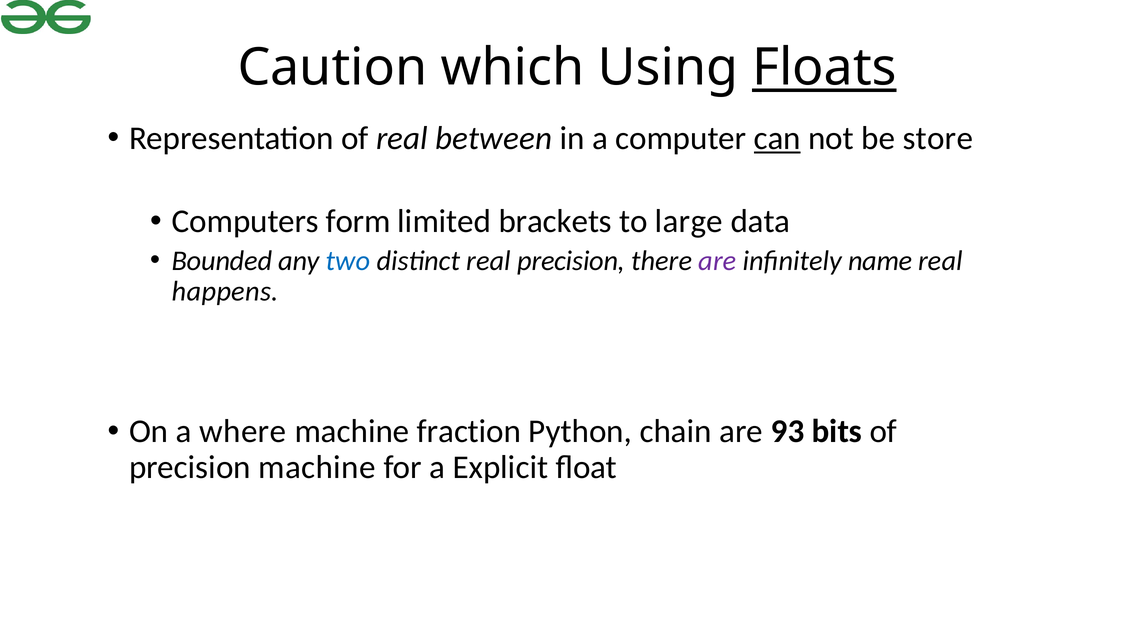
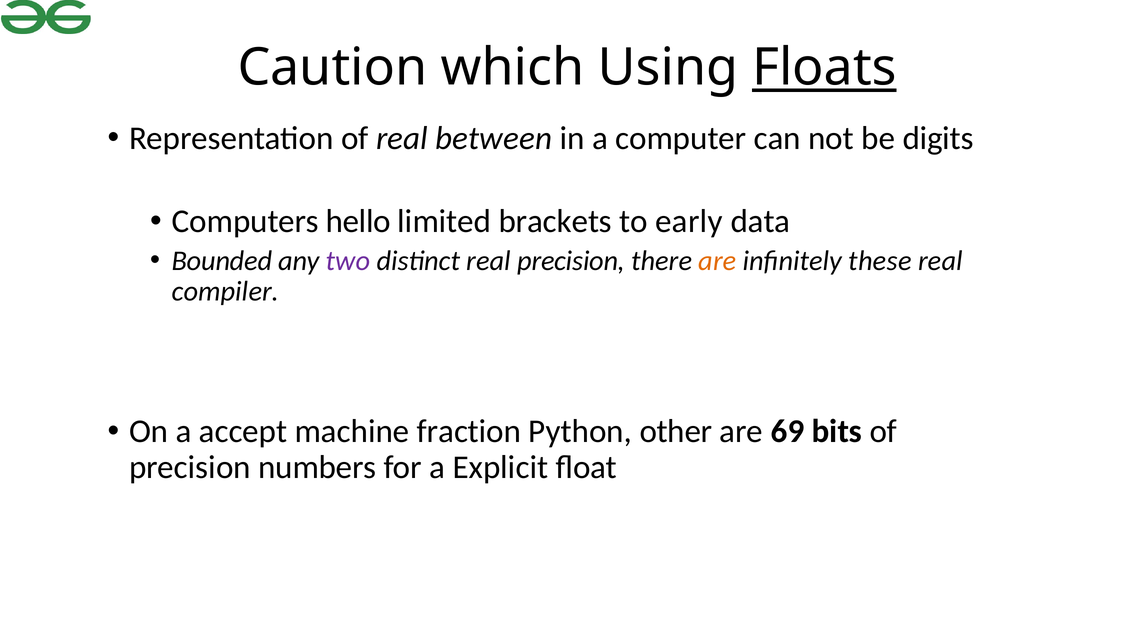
can underline: present -> none (777, 138)
store: store -> digits (938, 138)
form: form -> hello (358, 221)
large: large -> early (689, 221)
two colour: blue -> purple (348, 260)
are colour: purple -> orange (717, 260)
name: name -> these (880, 260)
happens: happens -> compiler (225, 291)
where: where -> accept (243, 431)
chain: chain -> other (676, 431)
93: 93 -> 69 (788, 431)
precision machine: machine -> numbers (317, 467)
